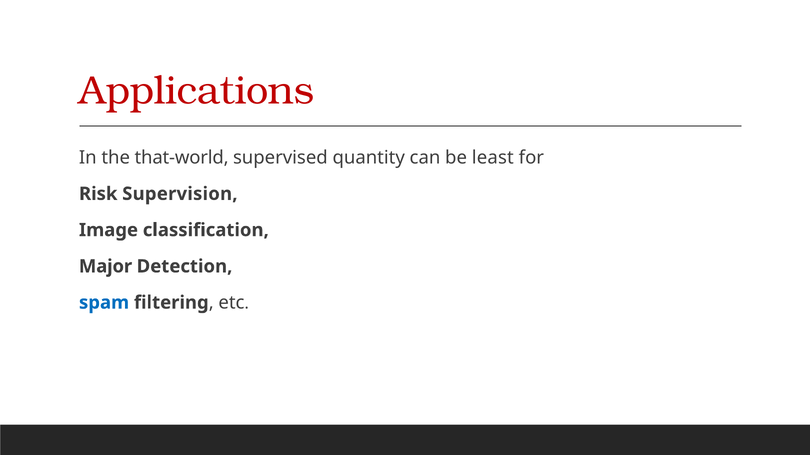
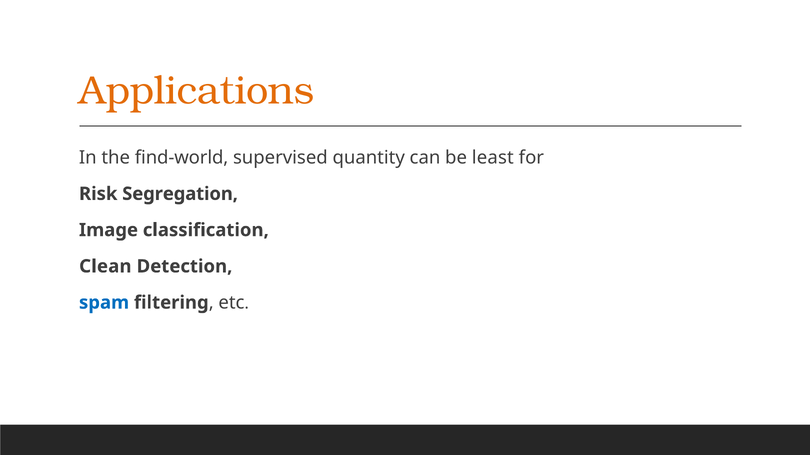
Applications colour: red -> orange (197, 91)
that-world: that-world -> find-world (182, 158)
Supervision: Supervision -> Segregation (180, 194)
Major: Major -> Clean (105, 267)
